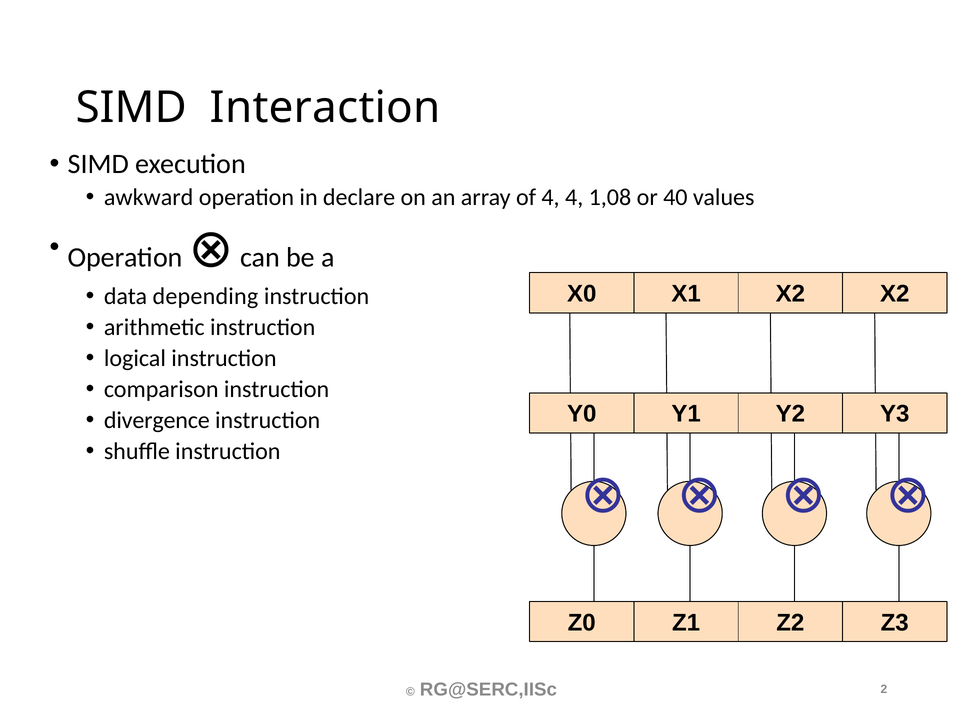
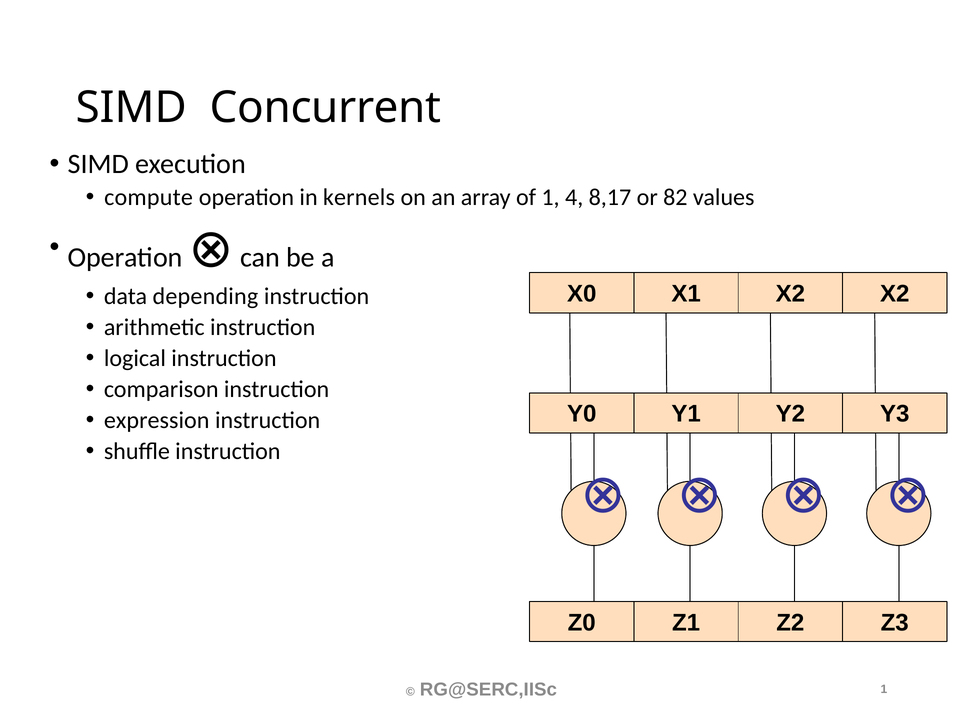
Interaction: Interaction -> Concurrent (326, 108)
awkward: awkward -> compute (149, 197)
declare: declare -> kernels (359, 197)
of 4: 4 -> 1 (551, 197)
1,08: 1,08 -> 8,17 (610, 197)
40: 40 -> 82 (675, 197)
divergence: divergence -> expression (157, 420)
RG@SERC,IISc 2: 2 -> 1 (884, 689)
